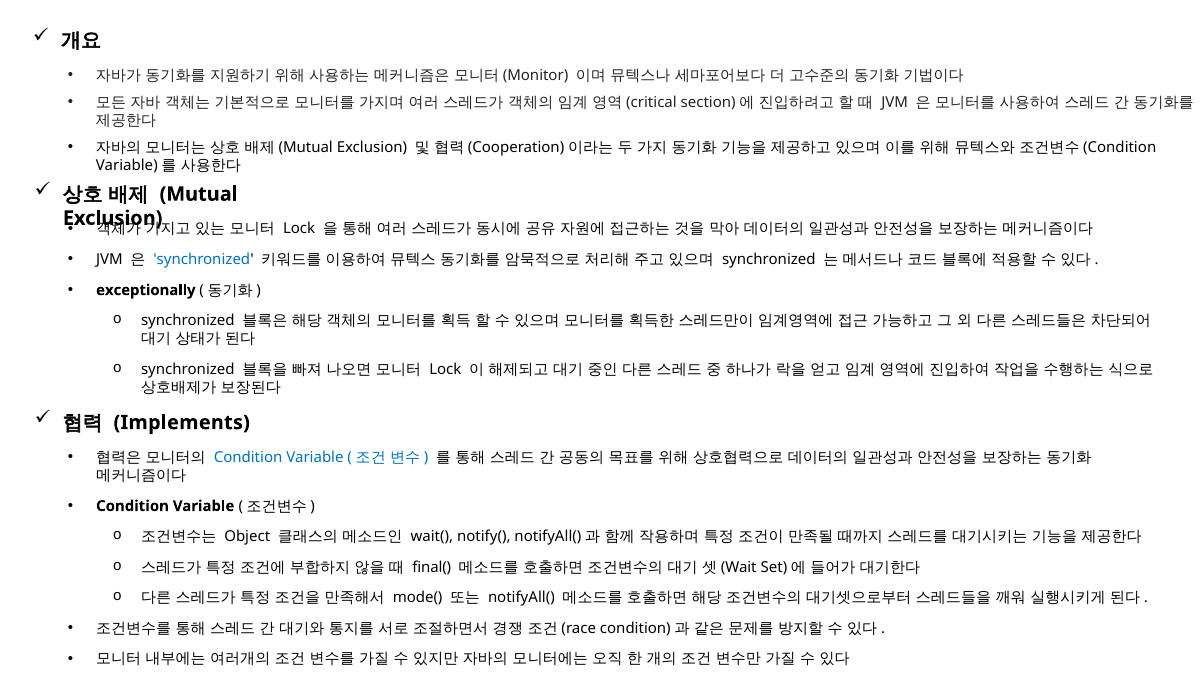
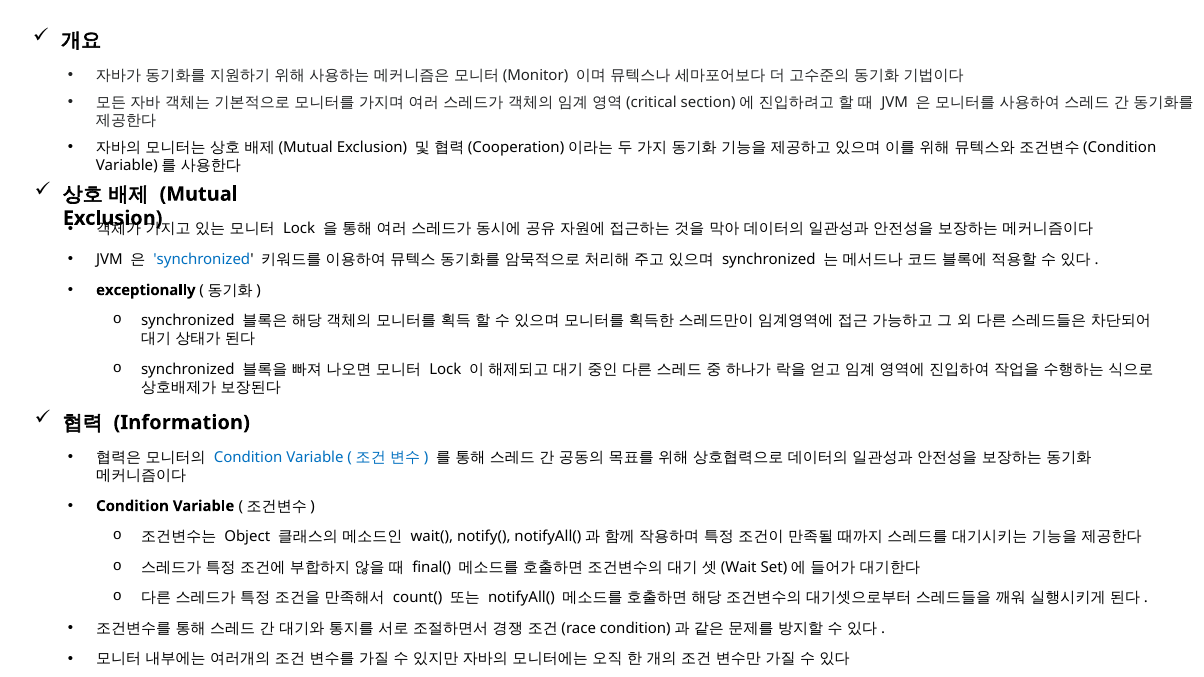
Implements: Implements -> Information (182, 423)
mode(: mode( -> count( (418, 598)
